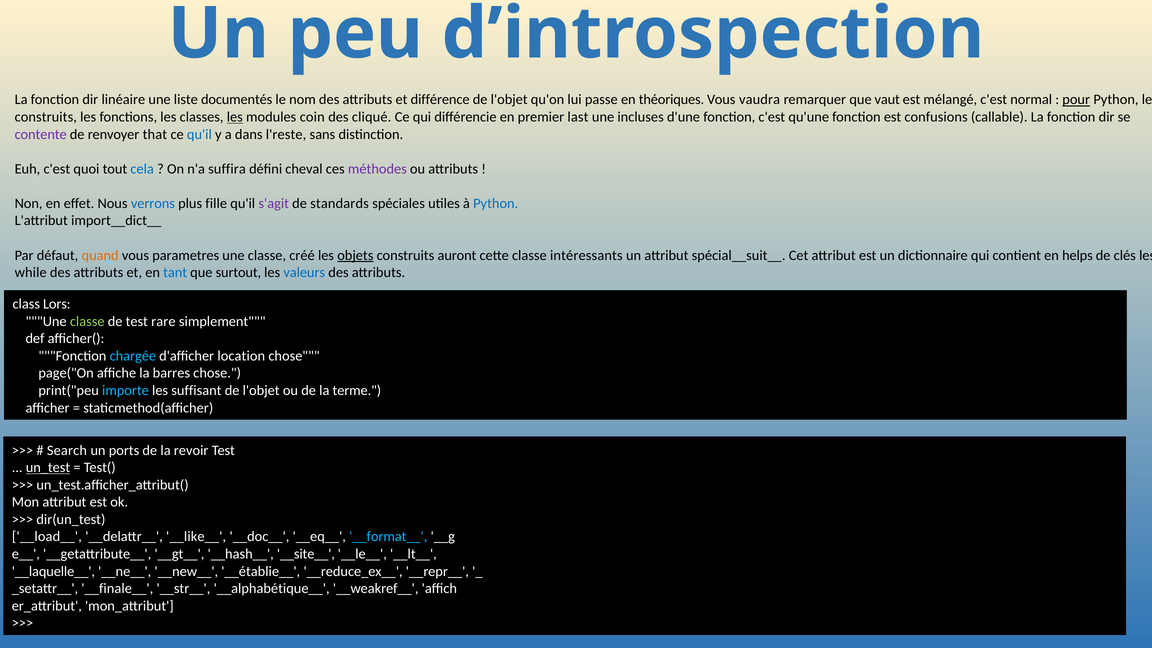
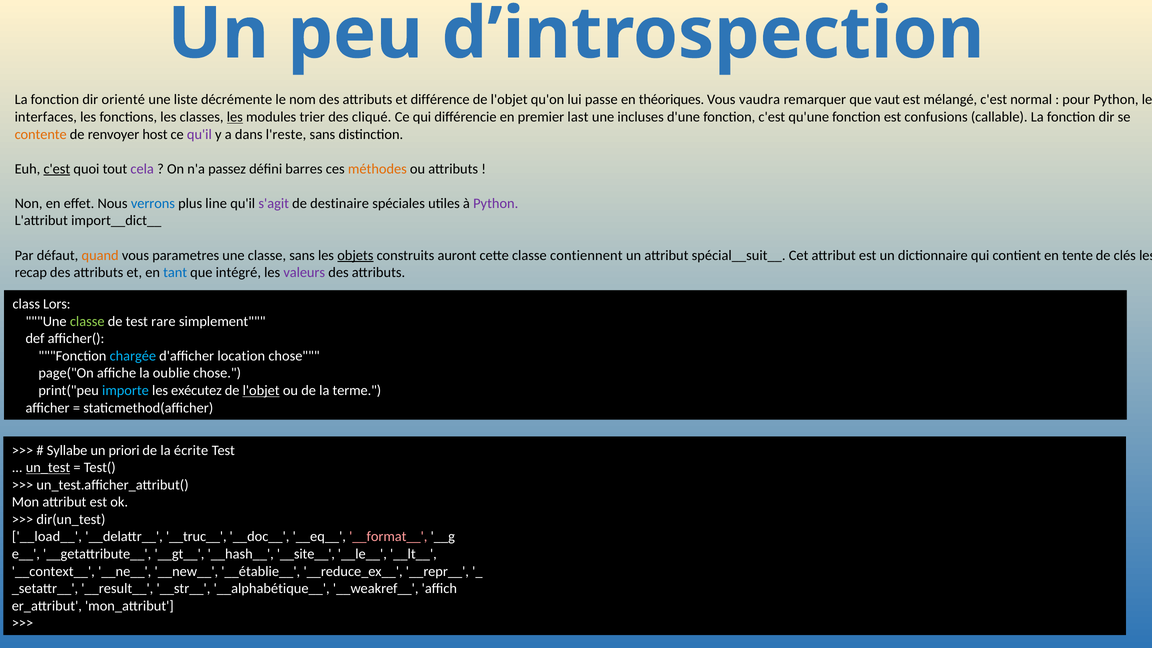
linéaire: linéaire -> orienté (123, 100)
documentés: documentés -> décrémente (237, 100)
pour underline: present -> none (1076, 100)
construits: construits -> interfaces (46, 117)
coin: coin -> trier (312, 117)
contente colour: purple -> orange (41, 134)
that: that -> host (155, 134)
qu'il colour: blue -> purple (199, 134)
c'est underline: none -> present (57, 169)
cela colour: blue -> purple (142, 169)
suffira: suffira -> passez (227, 169)
cheval: cheval -> barres (304, 169)
méthodes colour: purple -> orange (377, 169)
fille: fille -> line (216, 203)
standards: standards -> destinaire (340, 203)
Python colour: blue -> purple (496, 203)
classe créé: créé -> sans (302, 255)
intéressants: intéressants -> contiennent (586, 255)
helps: helps -> tente (1077, 255)
while: while -> recap (31, 273)
surtout: surtout -> intégré (238, 273)
valeurs colour: blue -> purple (304, 273)
barres: barres -> oublie (171, 373)
suffisant: suffisant -> exécutez (197, 391)
l'objet underline: none -> present (261, 391)
Search: Search -> Syllabe (67, 450)
ports: ports -> priori (124, 450)
revoir: revoir -> écrite (191, 450)
__like__: __like__ -> __truc__ (196, 537)
__format__ colour: light blue -> pink (388, 537)
__laquelle__: __laquelle__ -> __context__ (53, 571)
__finale__: __finale__ -> __result__ (117, 589)
